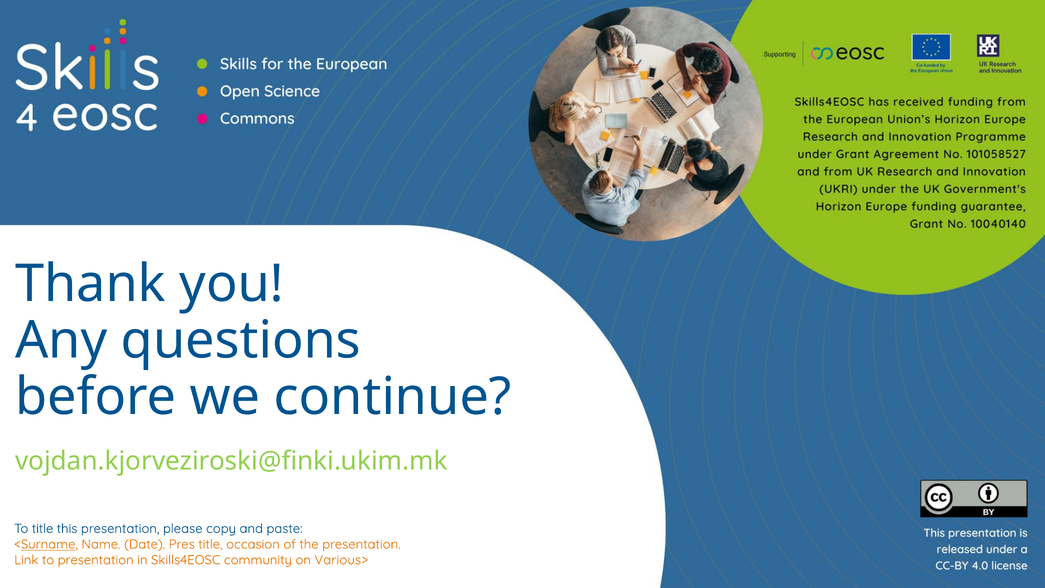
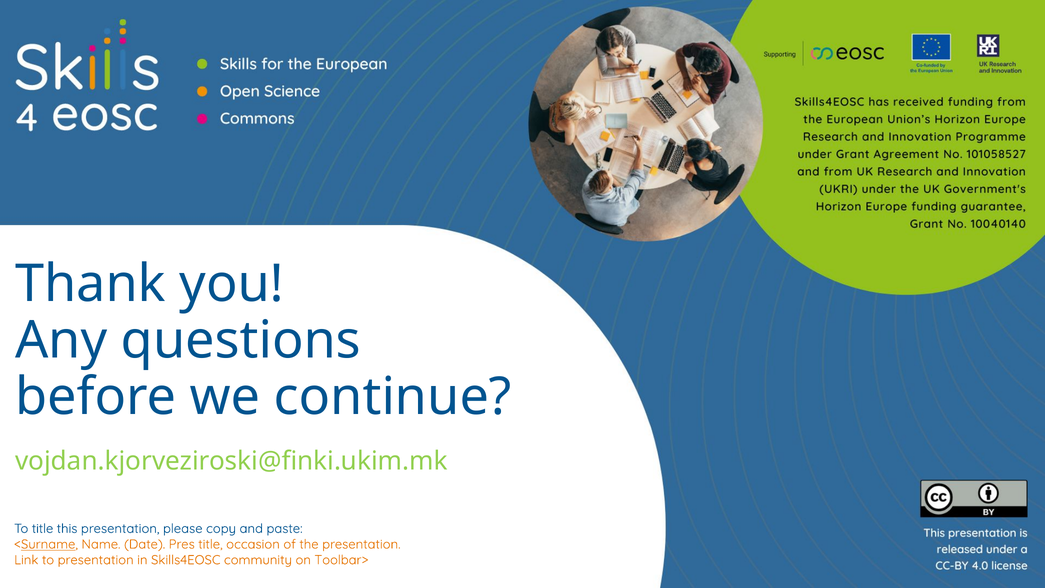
Various>: Various> -> Toolbar> (341, 560)
